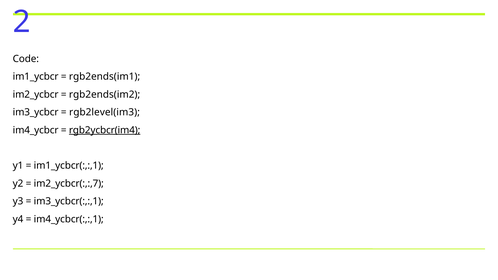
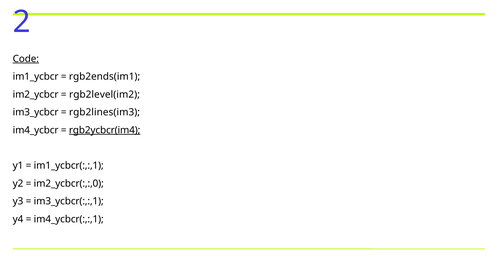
Code underline: none -> present (26, 59)
rgb2ends(im2: rgb2ends(im2 -> rgb2level(im2 (105, 95)
rgb2level(im3: rgb2level(im3 -> rgb2lines(im3 (105, 112)
im2_ycbcr(:,:,7: im2_ycbcr(:,:,7 -> im2_ycbcr(:,:,0 (69, 184)
